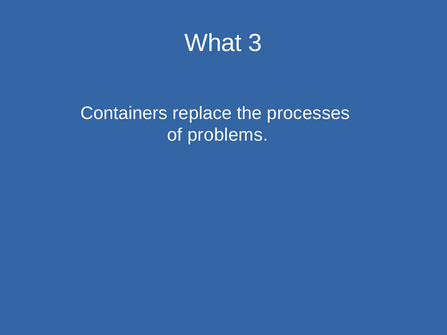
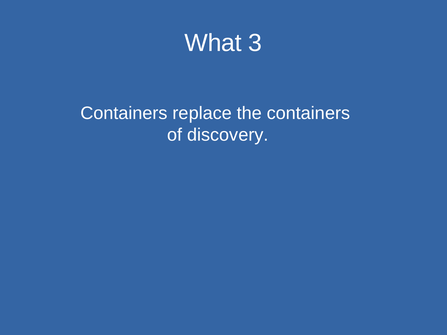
the processes: processes -> containers (308, 113)
problems: problems -> discovery (228, 135)
